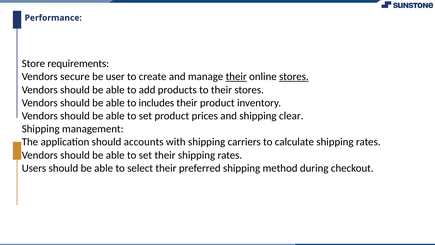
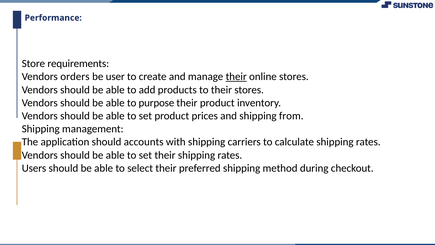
secure: secure -> orders (75, 77)
stores underline: present -> none (294, 77)
includes: includes -> purpose (156, 103)
clear: clear -> from (291, 116)
